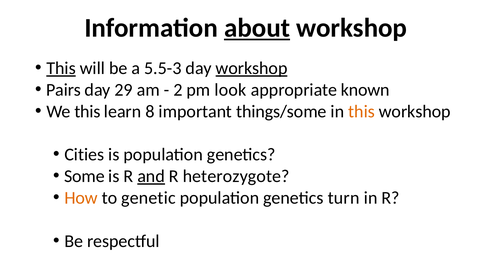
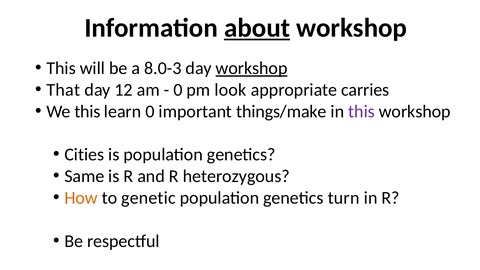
This underline: present -> none (61, 68)
5.5-3: 5.5-3 -> 8.0-3 (163, 68)
Pairs: Pairs -> That (63, 90)
29: 29 -> 12 (124, 90)
2: 2 -> 0 (178, 90)
known: known -> carries (365, 90)
learn 8: 8 -> 0 (150, 111)
things/some: things/some -> things/make (281, 111)
this colour: orange -> purple (362, 111)
Some: Some -> Same (84, 176)
and underline: present -> none (151, 176)
heterozygote: heterozygote -> heterozygous (236, 176)
